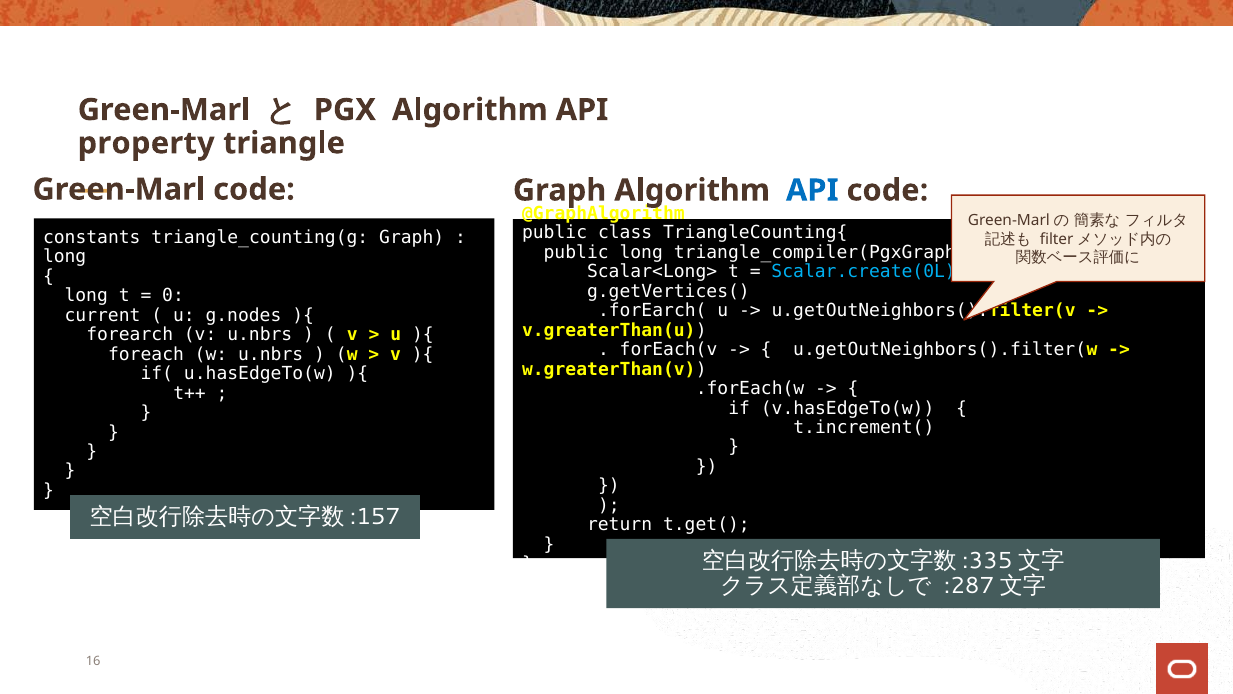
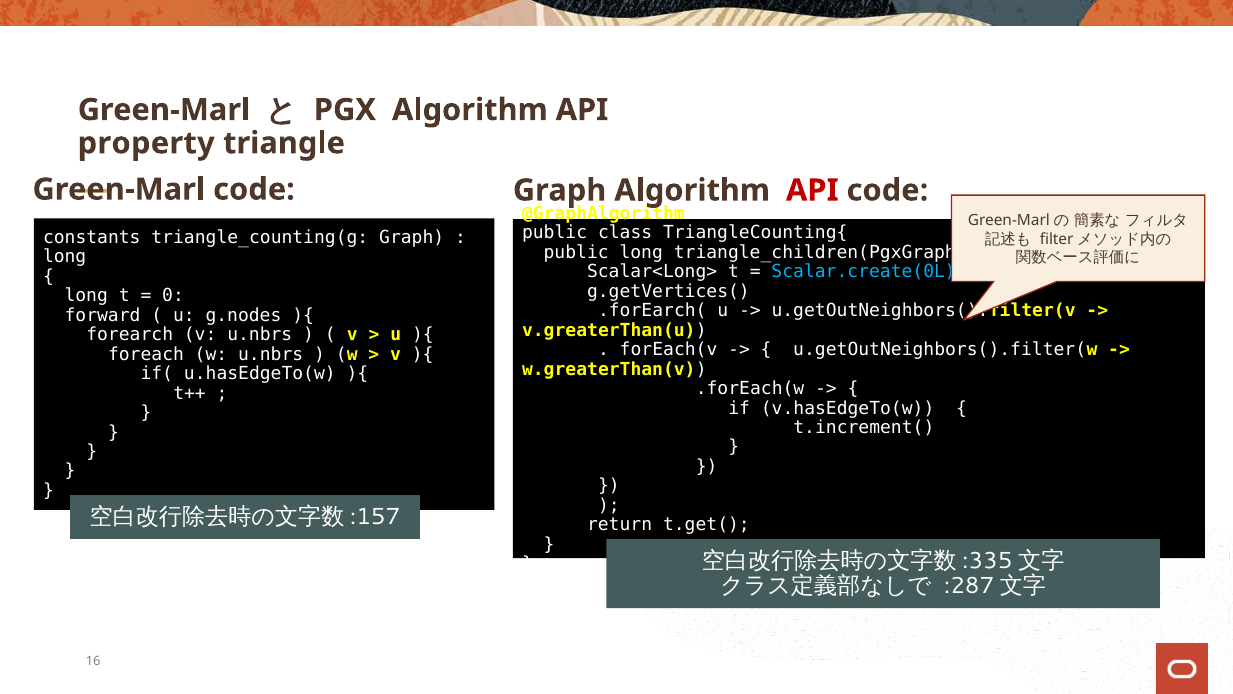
API colour: blue -> red (812, 190)
triangle_compiler(PgxGraph: triangle_compiler(PgxGraph -> triangle_children(PgxGraph (815, 252)
current: current -> forward (103, 315)
